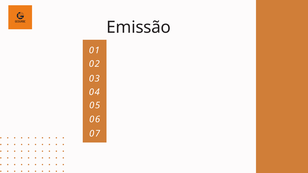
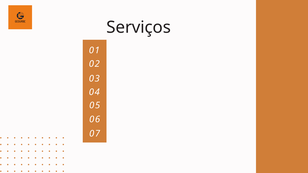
Emissão: Emissão -> Serviços (139, 27)
